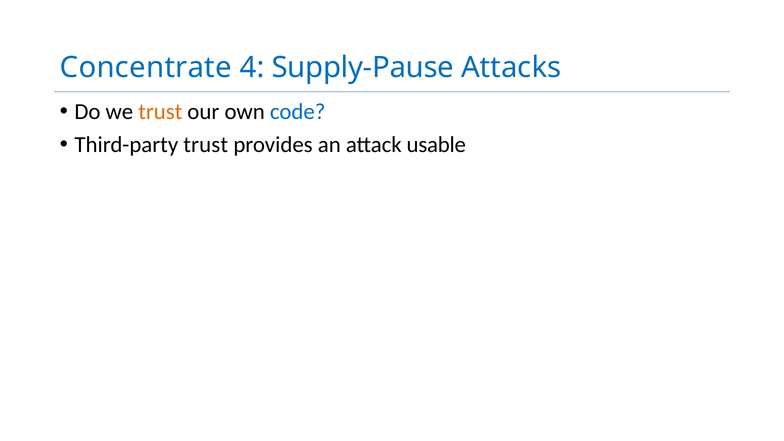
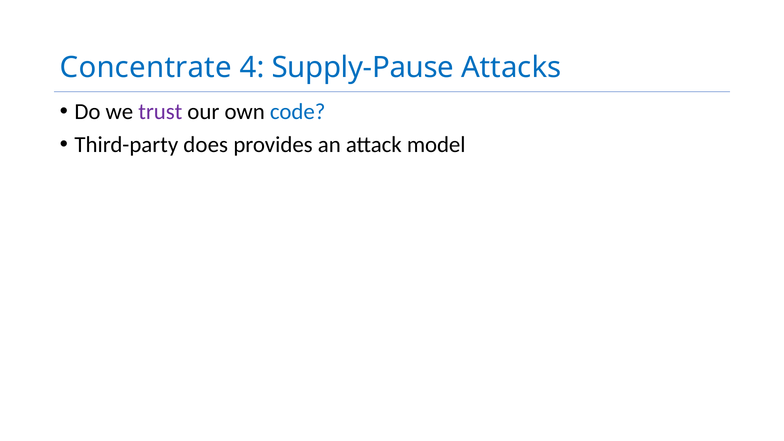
trust colour: orange -> purple (160, 112)
Third-party trust: trust -> does (206, 144)
usable: usable -> model (436, 144)
